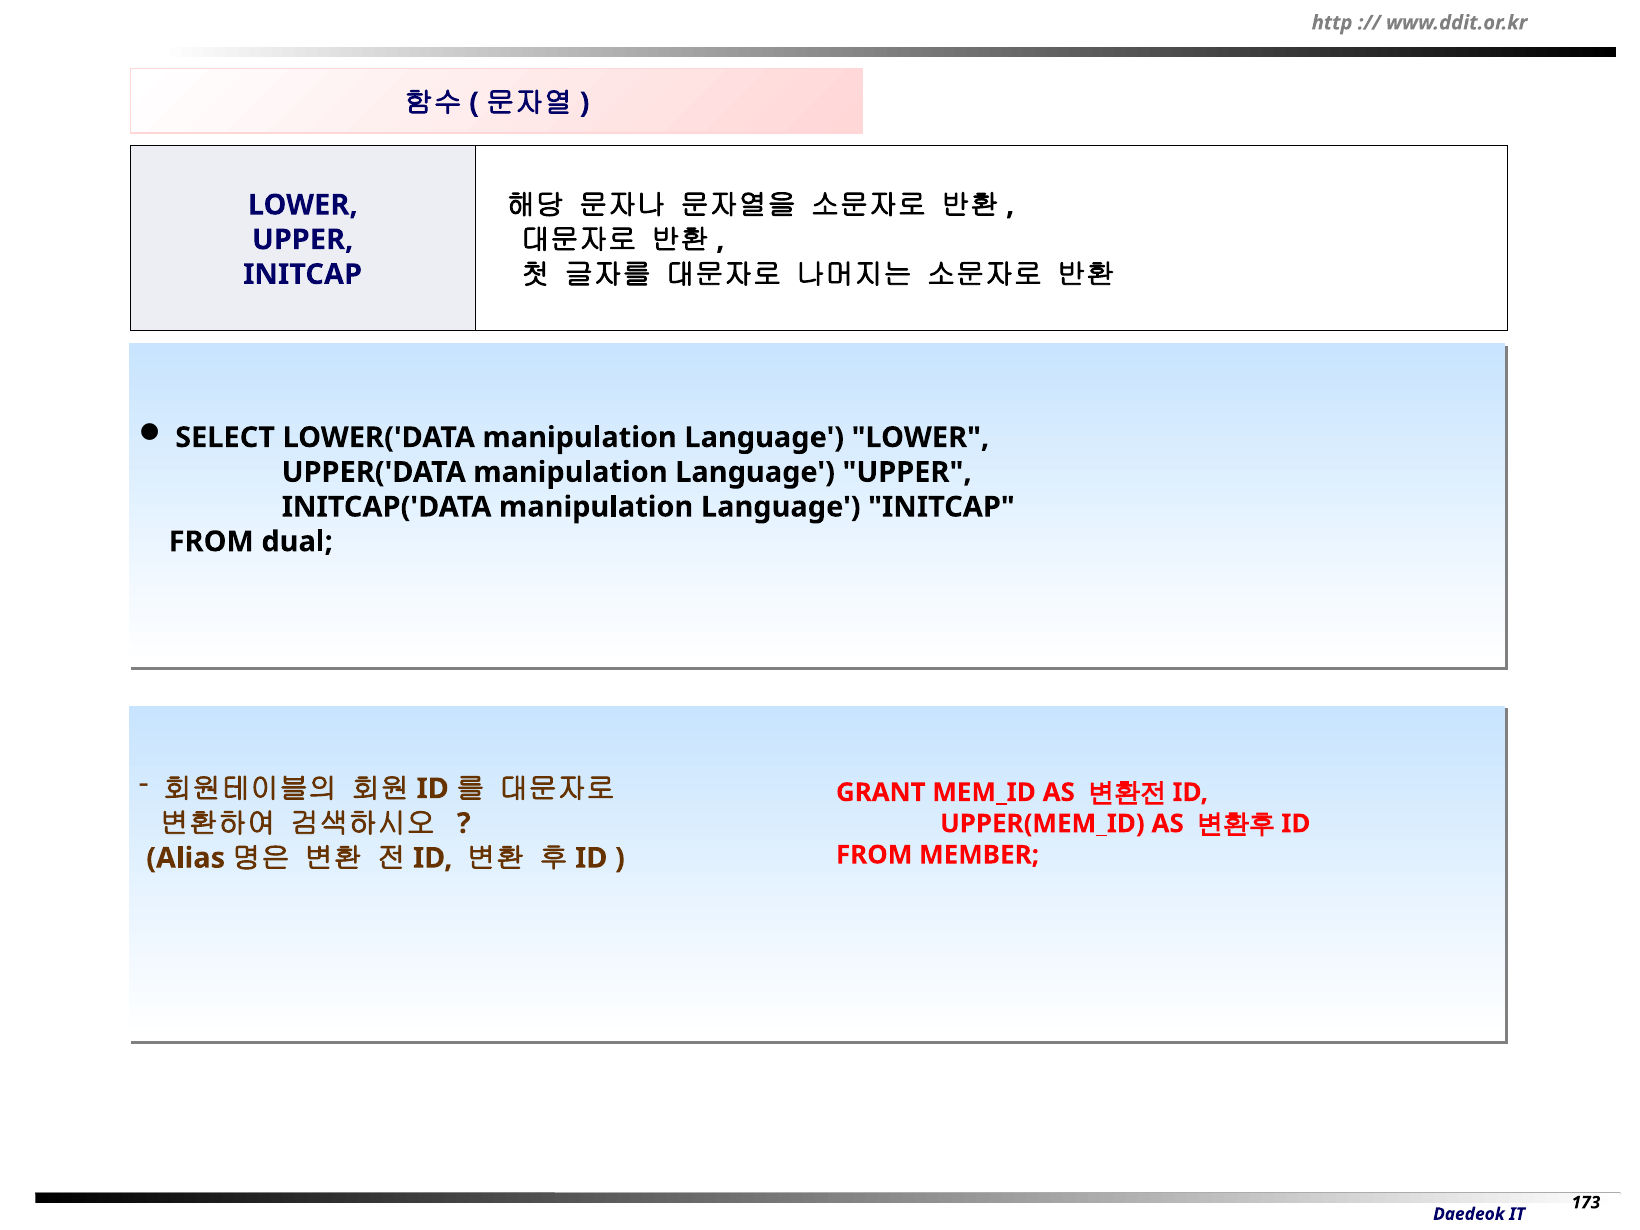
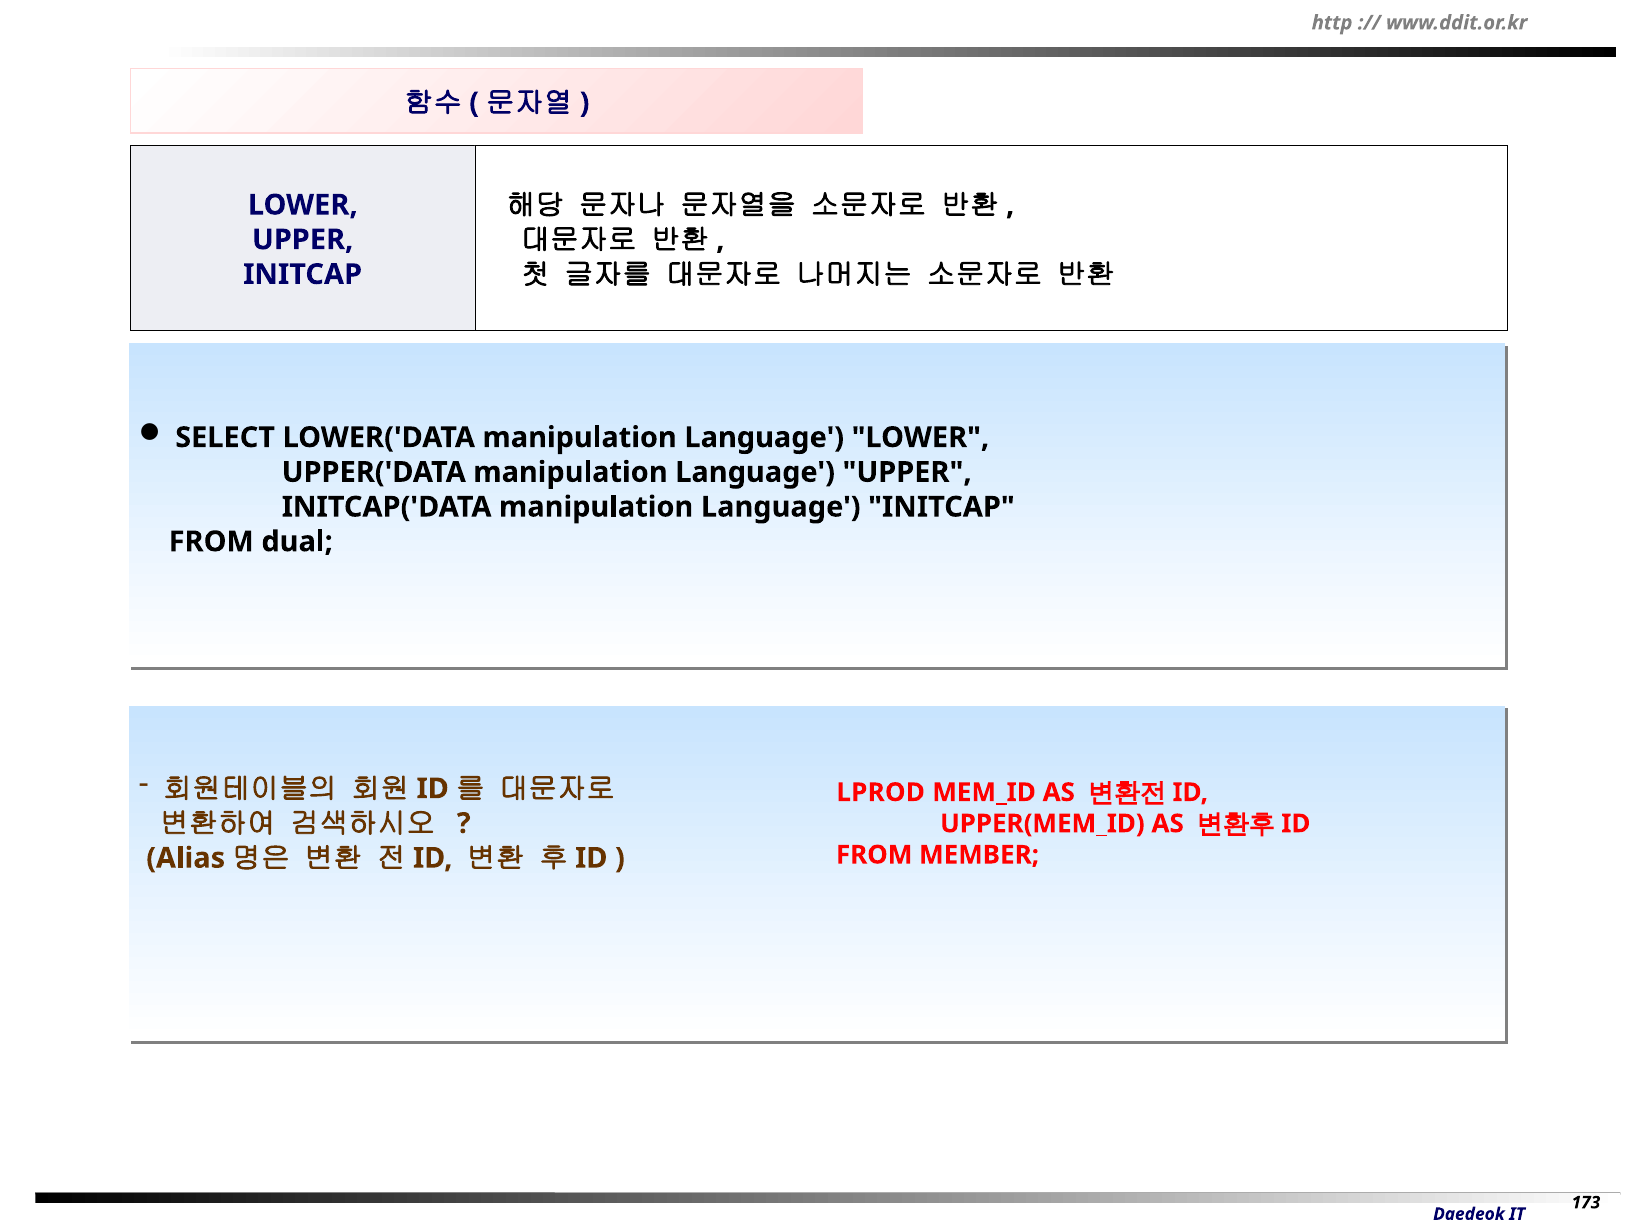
GRANT: GRANT -> LPROD (881, 792)
